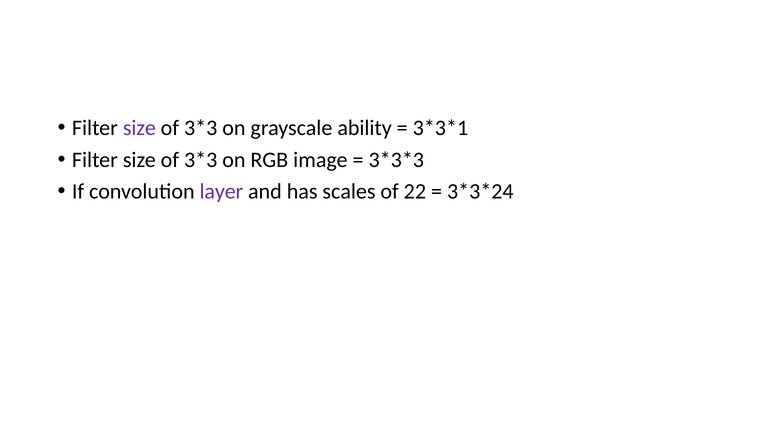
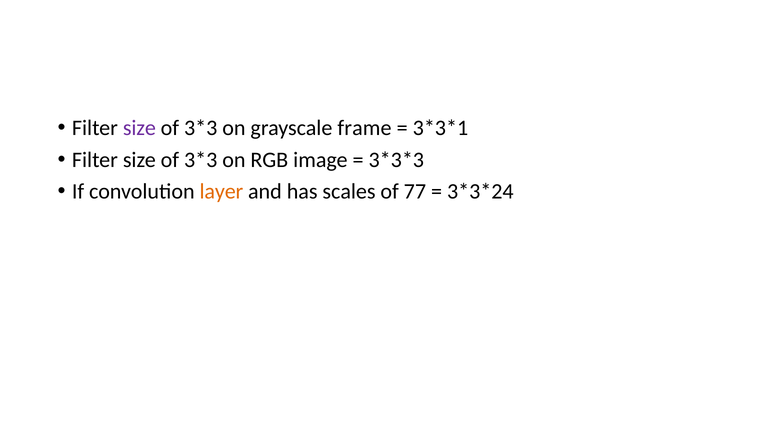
ability: ability -> frame (365, 128)
layer colour: purple -> orange (221, 191)
22: 22 -> 77 (415, 191)
